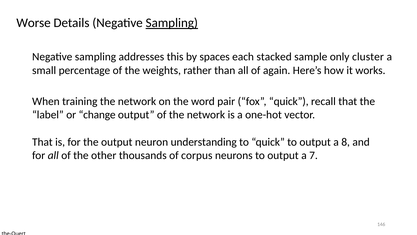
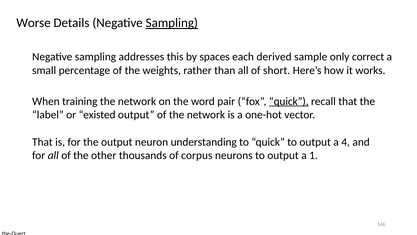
stacked: stacked -> derived (274, 57)
cluster: cluster -> correct (368, 57)
again: again -> short (277, 70)
quick underline: none -> present (289, 101)
change: change -> existed (97, 115)
8: 8 -> 4 (346, 142)
7: 7 -> 1 (313, 155)
